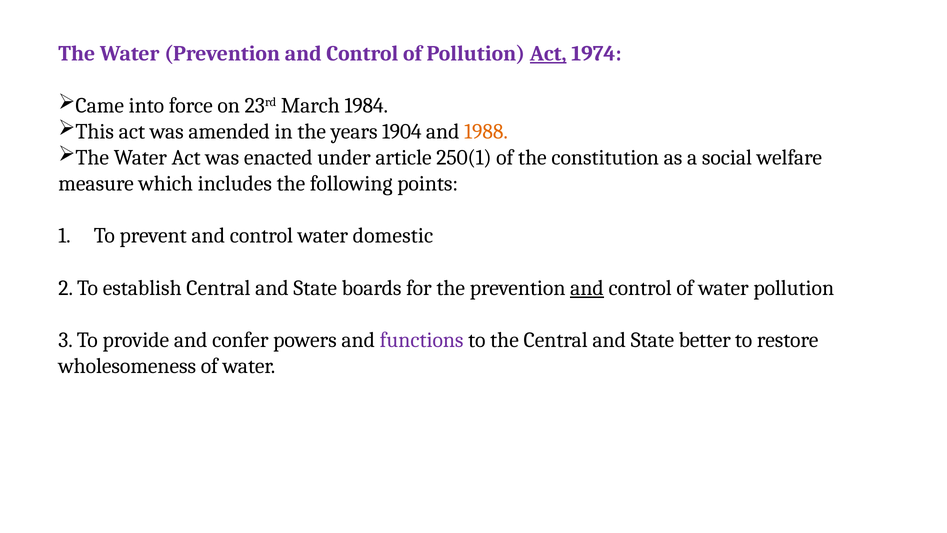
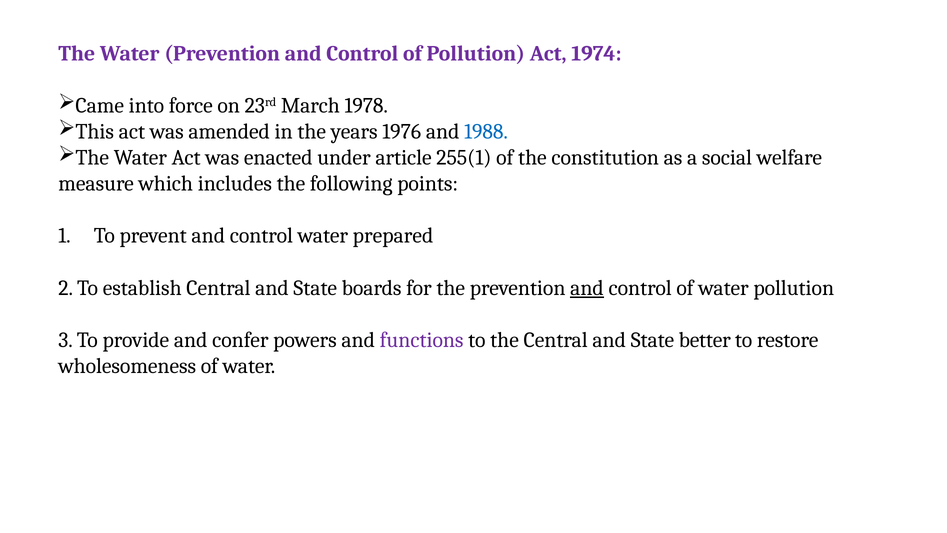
Act underline: present -> none (548, 53)
1984: 1984 -> 1978 (366, 106)
1904: 1904 -> 1976 (402, 132)
1988 colour: orange -> blue (486, 132)
250(1: 250(1 -> 255(1 (464, 158)
domestic: domestic -> prepared (393, 236)
